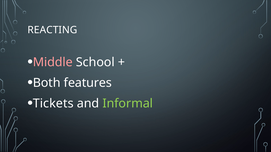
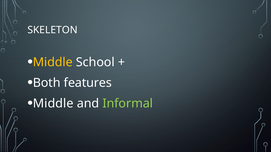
REACTING: REACTING -> SKELETON (52, 30)
Middle colour: pink -> yellow (53, 62)
Tickets: Tickets -> Middle (53, 104)
